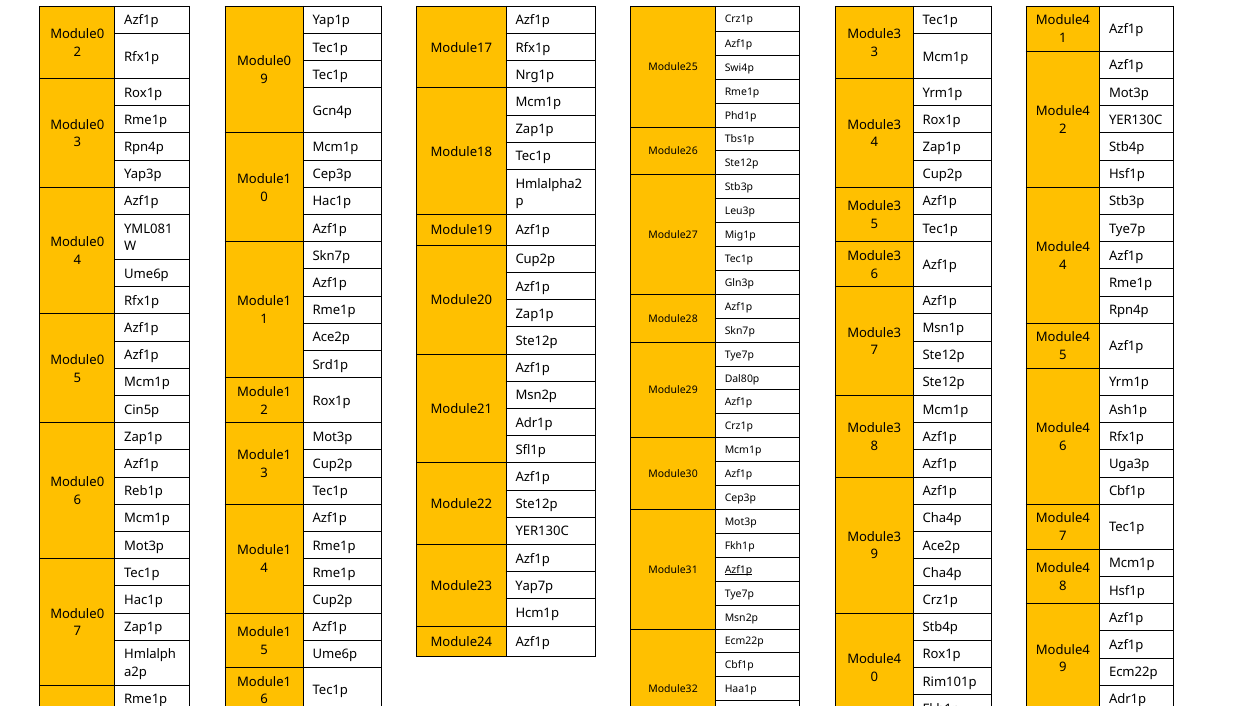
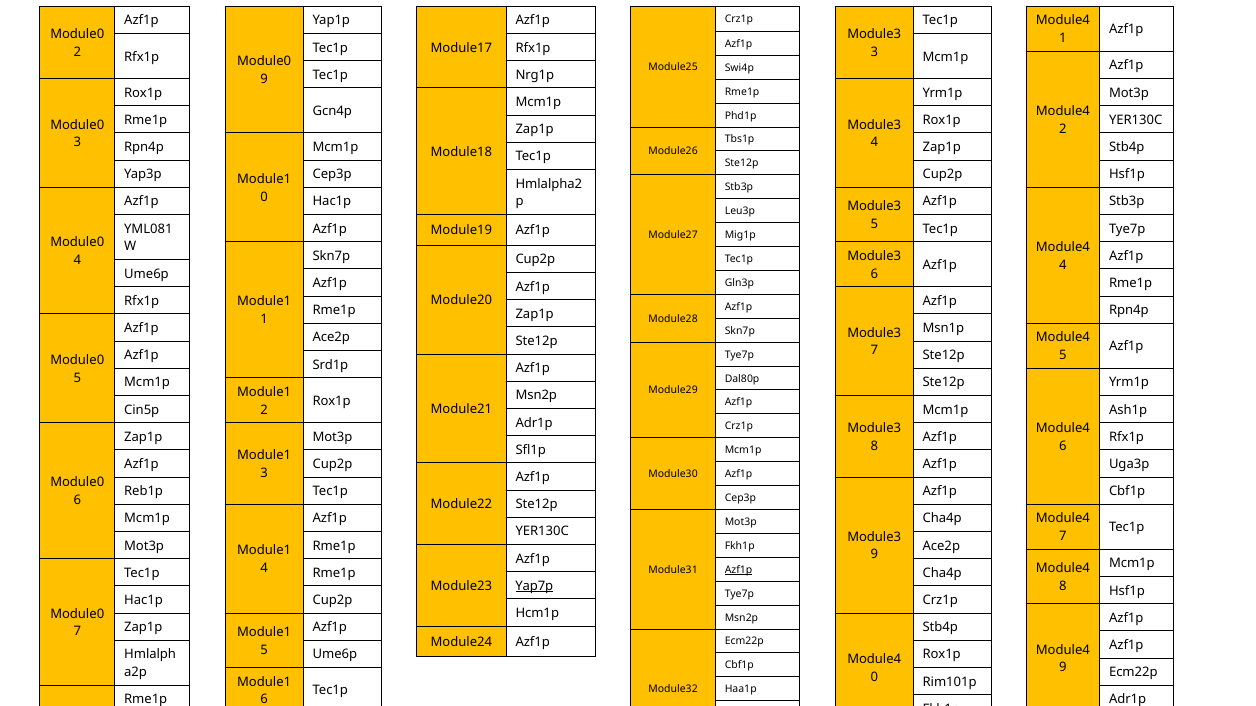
Yap7p underline: none -> present (534, 586)
